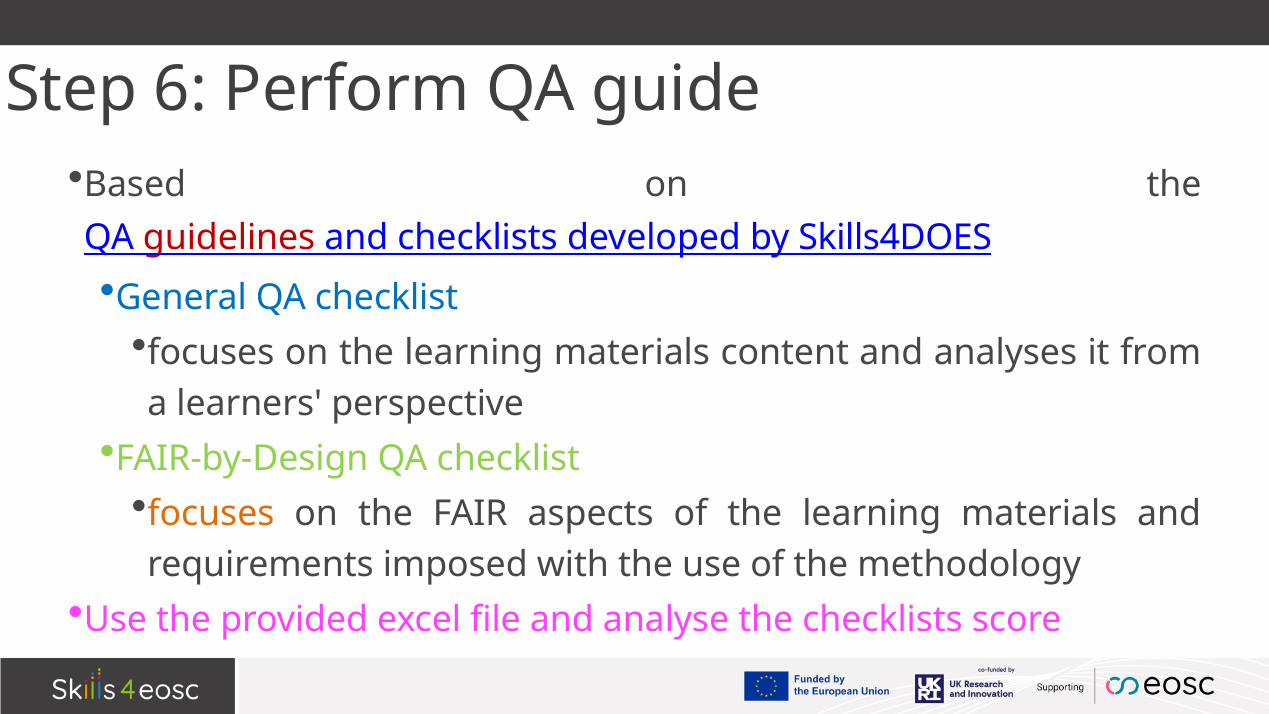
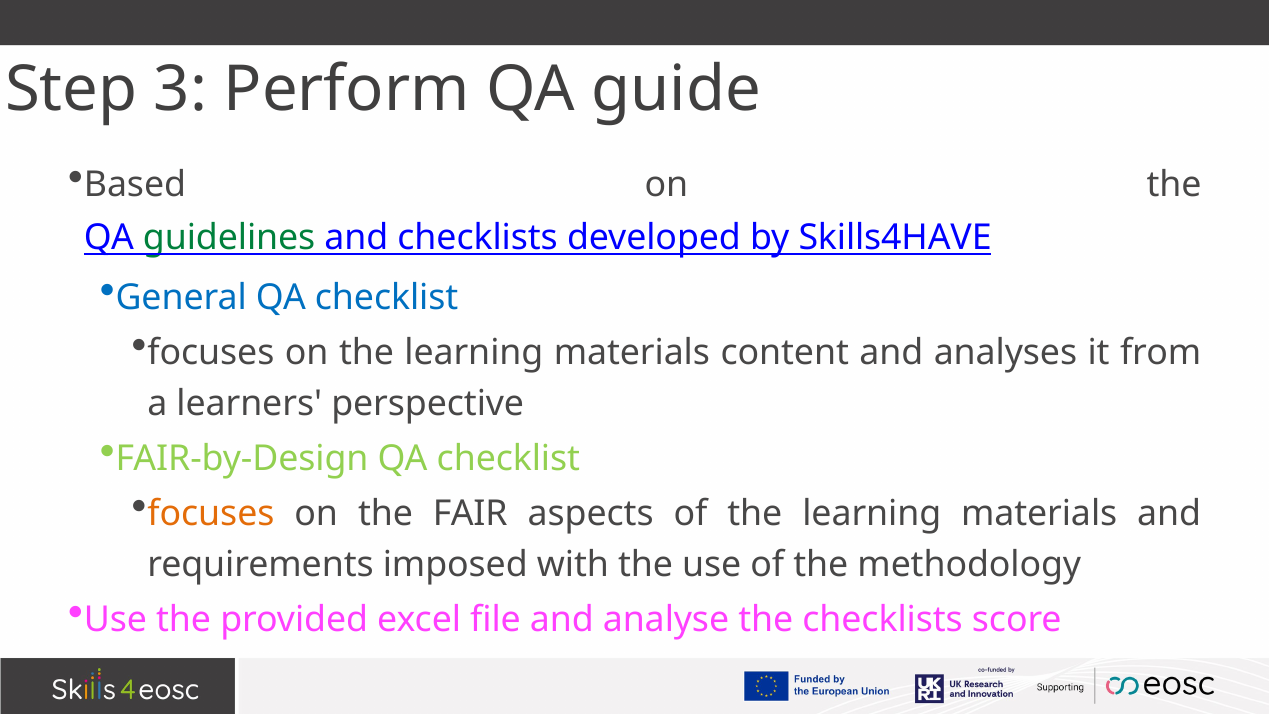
6: 6 -> 3 (180, 90)
guidelines colour: red -> green (229, 237)
Skills4DOES: Skills4DOES -> Skills4HAVE (895, 237)
